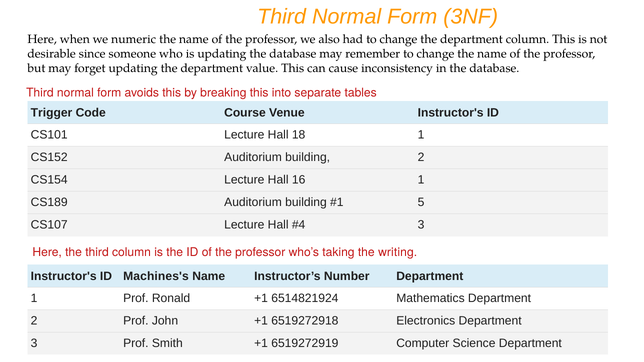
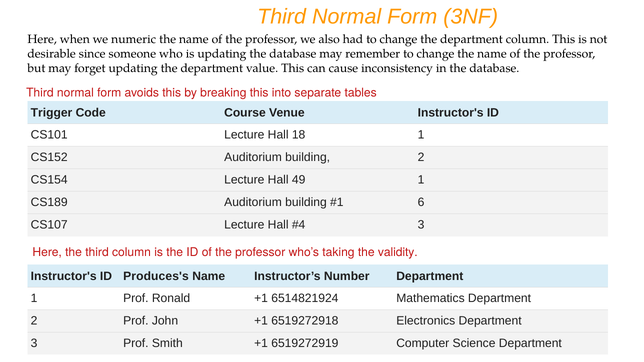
16: 16 -> 49 (299, 180)
5: 5 -> 6 (421, 202)
writing: writing -> validity (398, 252)
Machines's: Machines's -> Produces's (156, 276)
